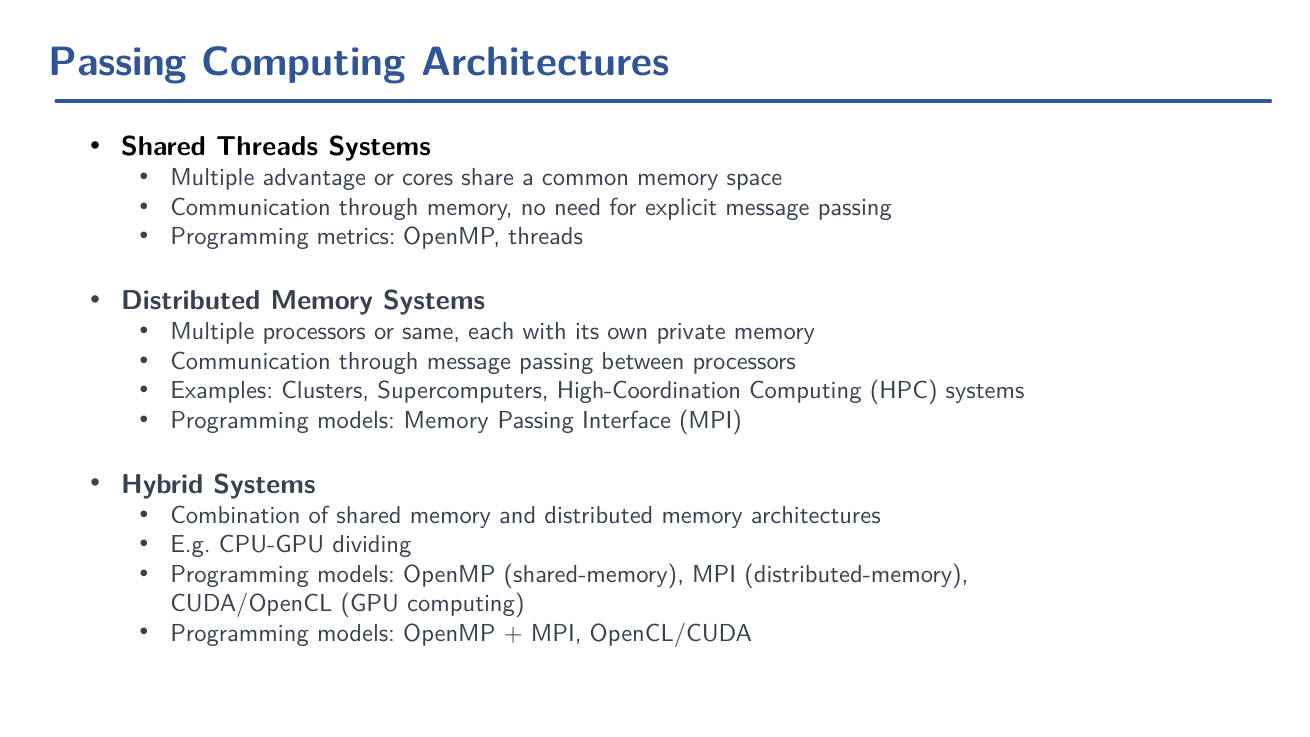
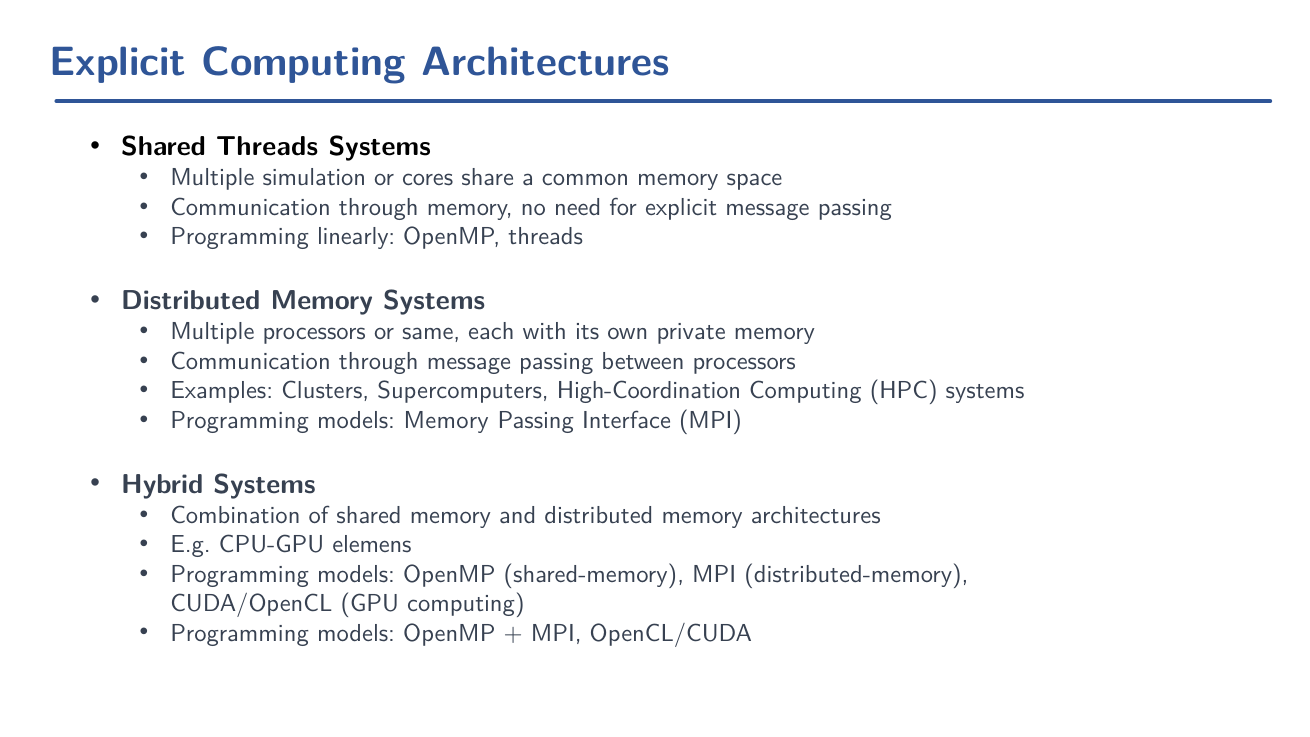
Passing: Passing -> Explicit (118, 62)
advantage: advantage -> simulation (314, 178)
metrics: metrics -> linearly (356, 237)
dividing: dividing -> elemens (372, 545)
